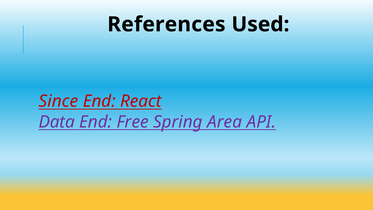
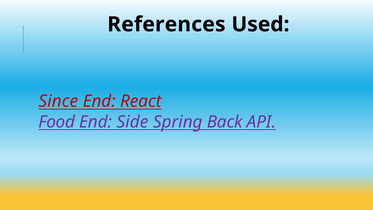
Data: Data -> Food (57, 122)
Free: Free -> Side (133, 122)
Area: Area -> Back (225, 122)
